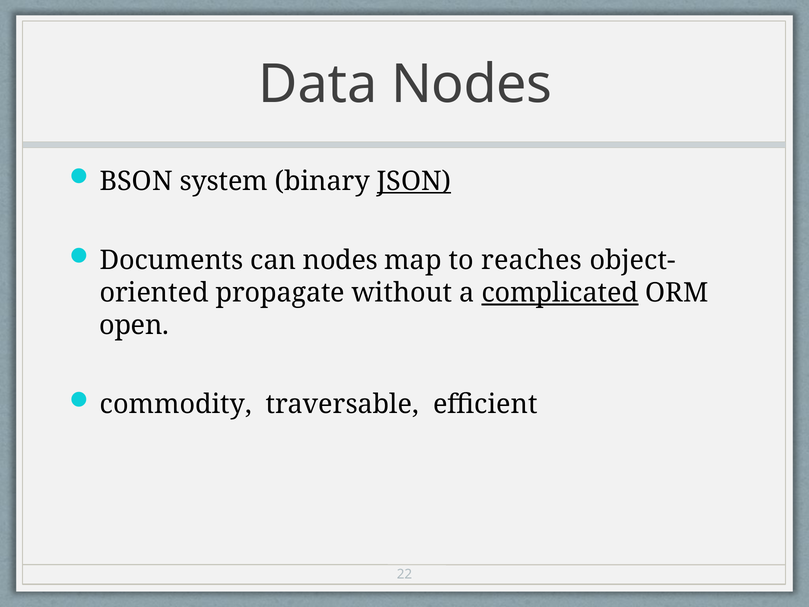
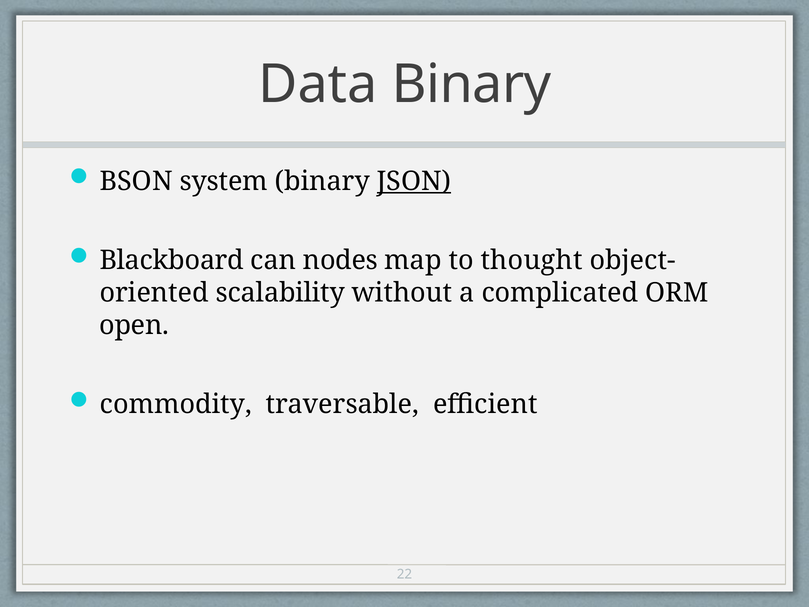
Data Nodes: Nodes -> Binary (471, 85)
Documents: Documents -> Blackboard (172, 260)
reaches: reaches -> thought (532, 260)
propagate: propagate -> scalability (280, 293)
complicated underline: present -> none (560, 293)
